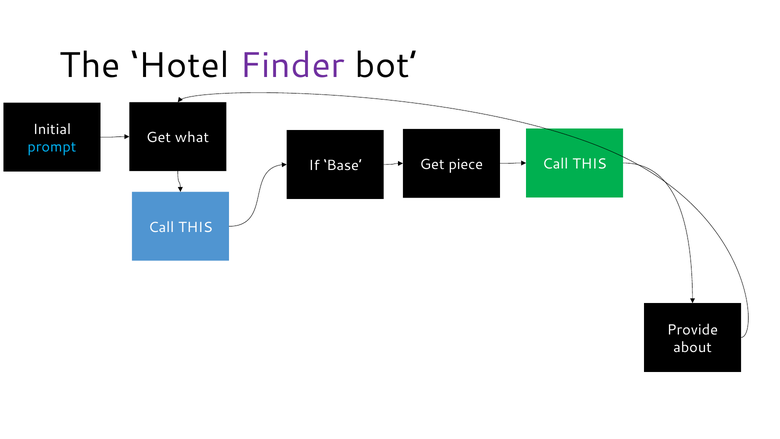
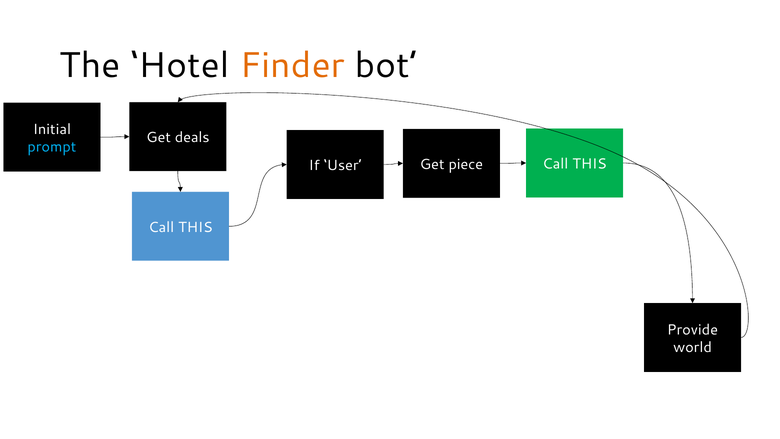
Finder colour: purple -> orange (292, 66)
what: what -> deals (192, 138)
Base: Base -> User (343, 165)
about: about -> world (693, 347)
